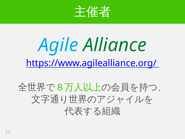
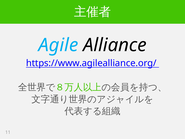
Alliance colour: green -> black (115, 45)
